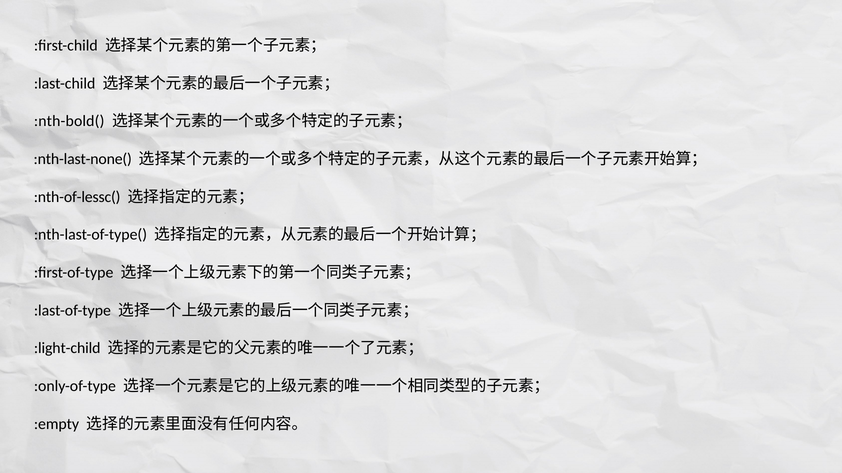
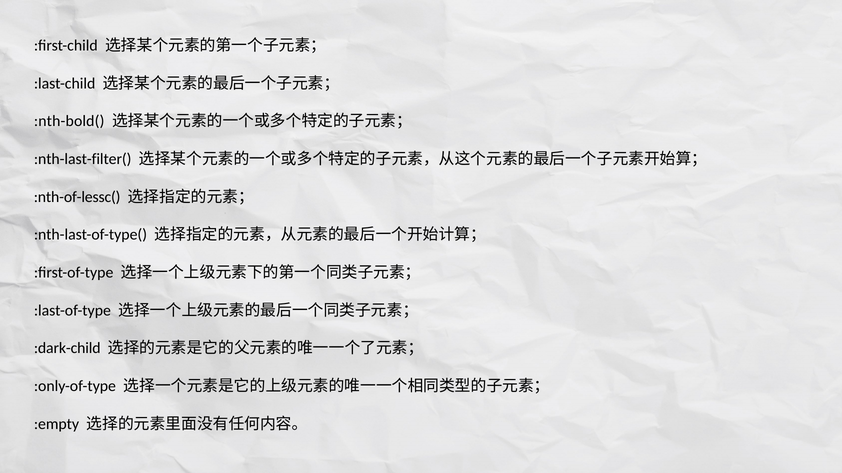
:nth-last-none(: :nth-last-none( -> :nth-last-filter( (83, 159)
:light-child: :light-child -> :dark-child (67, 349)
